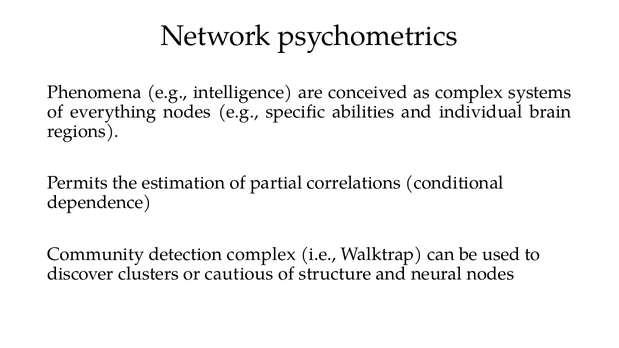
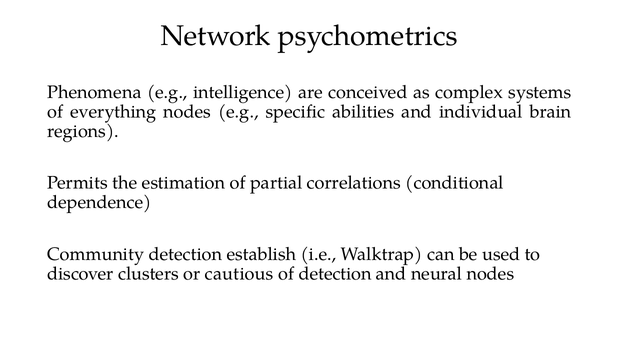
detection complex: complex -> establish (261, 254)
of structure: structure -> detection (335, 274)
